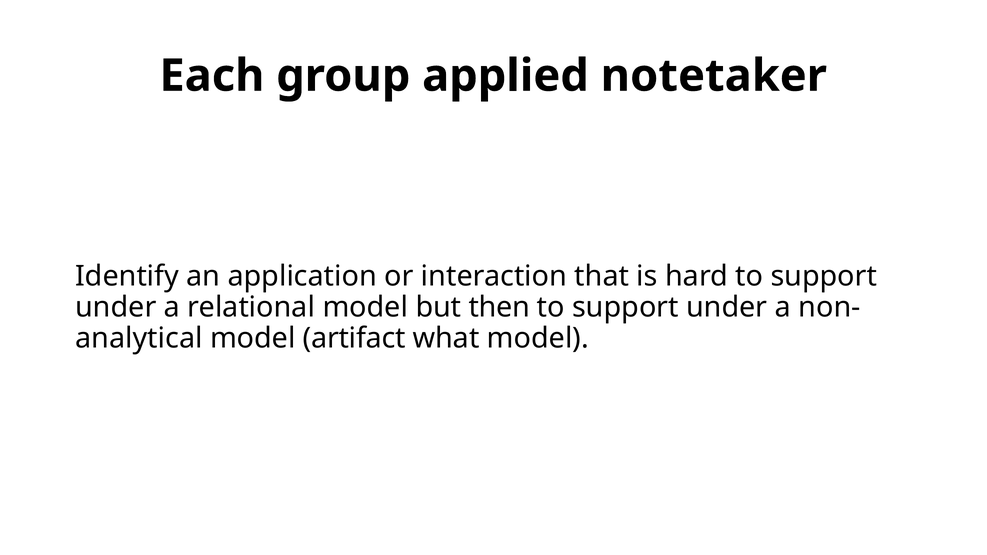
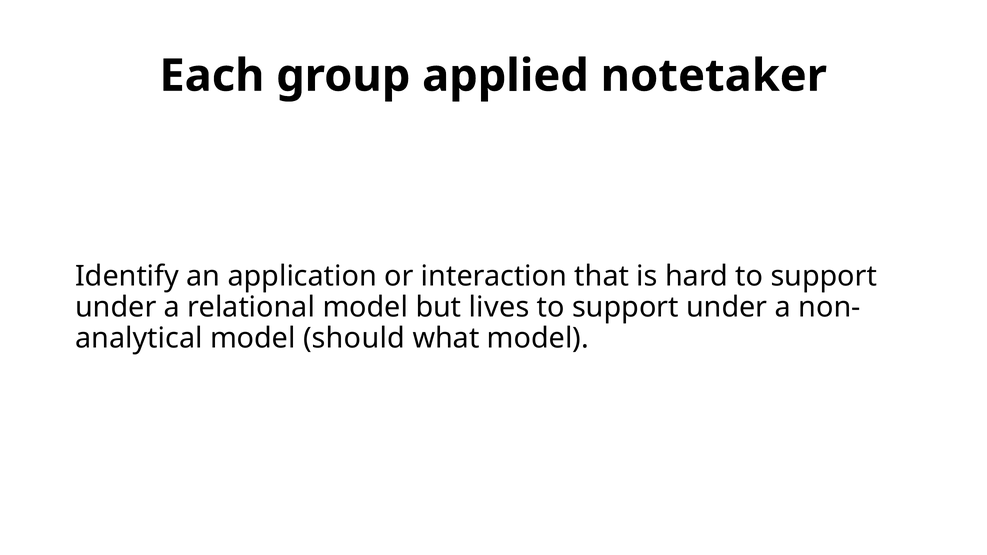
then: then -> lives (499, 307)
artifact: artifact -> should (354, 338)
